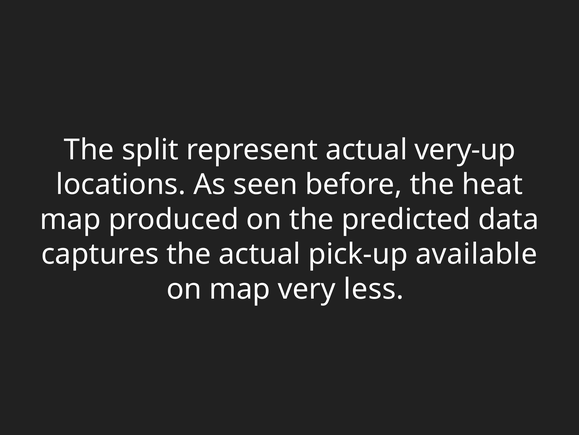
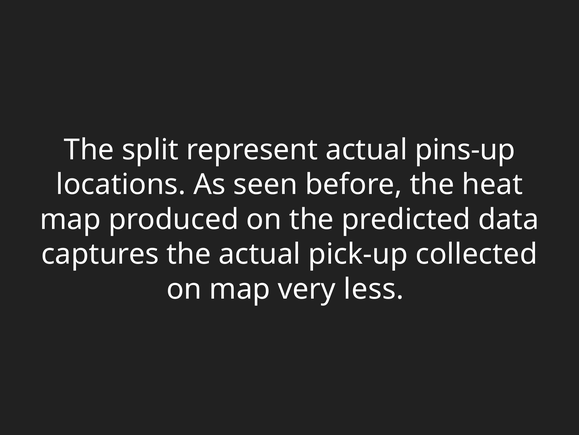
very-up: very-up -> pins-up (465, 150)
available: available -> collected (476, 254)
